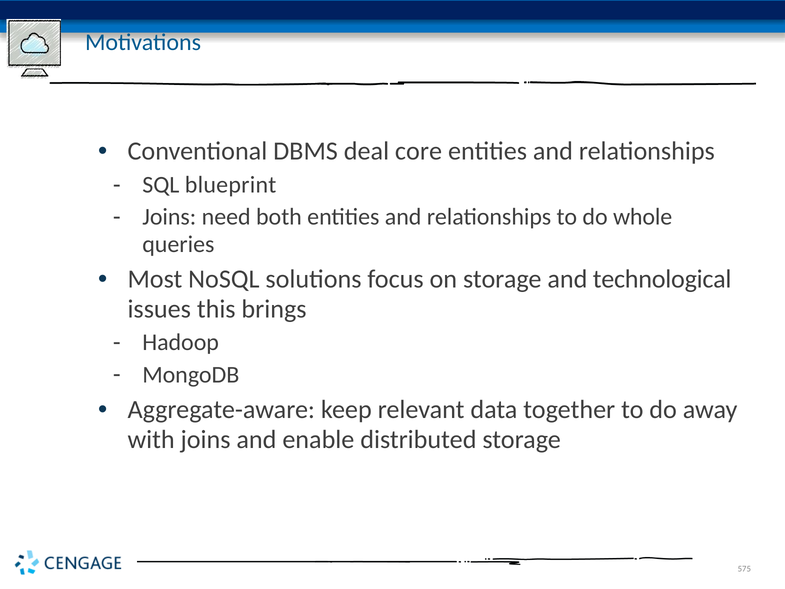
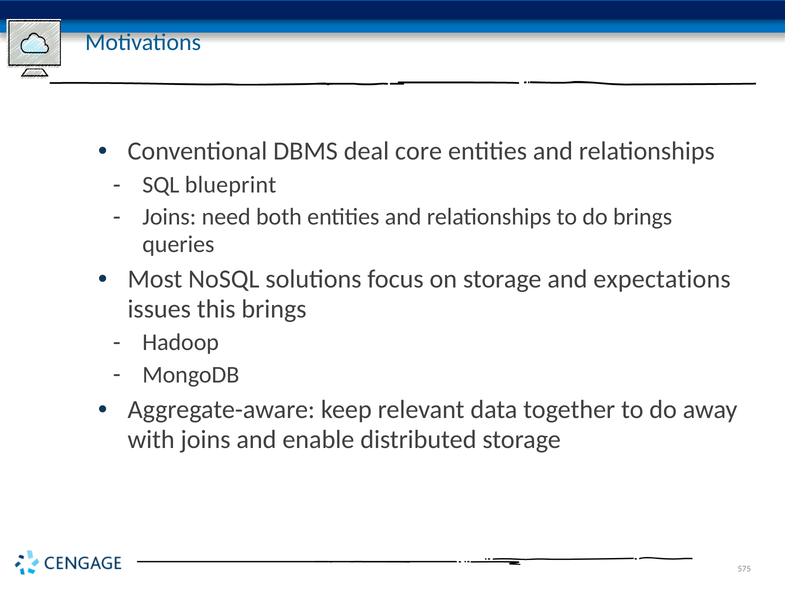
do whole: whole -> brings (643, 217)
technological: technological -> expectations (662, 279)
